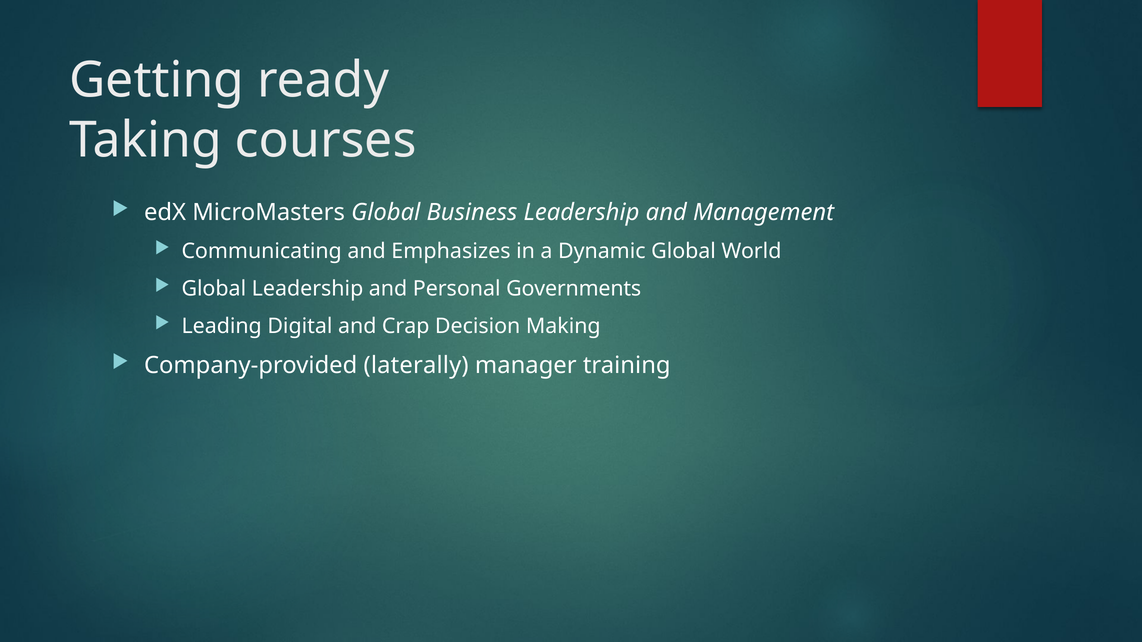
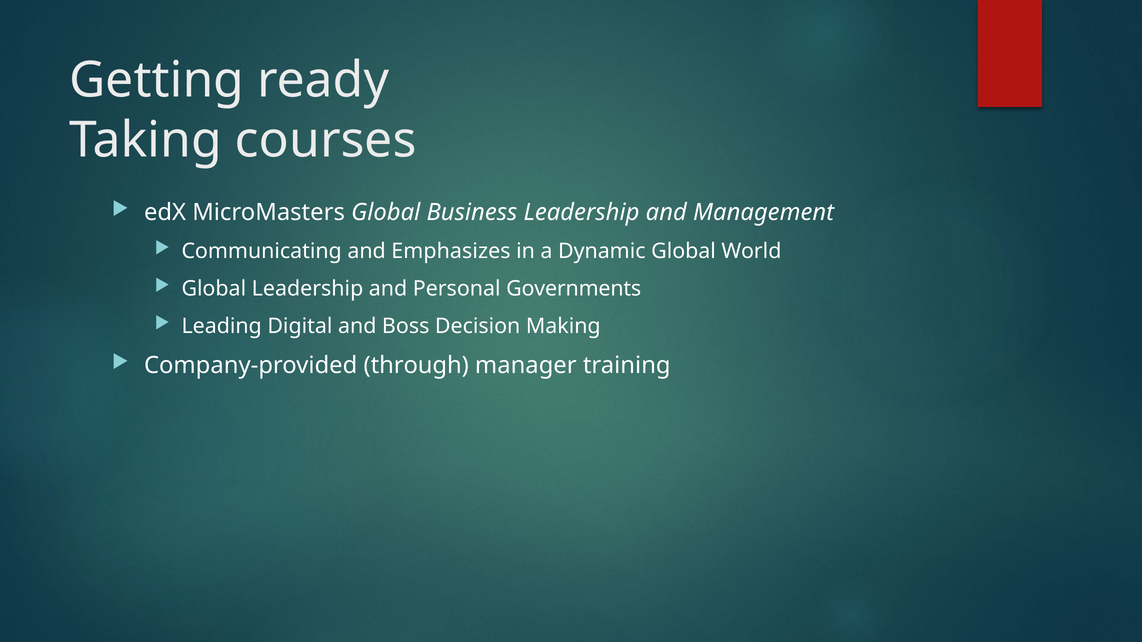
Crap: Crap -> Boss (406, 327)
laterally: laterally -> through (416, 366)
